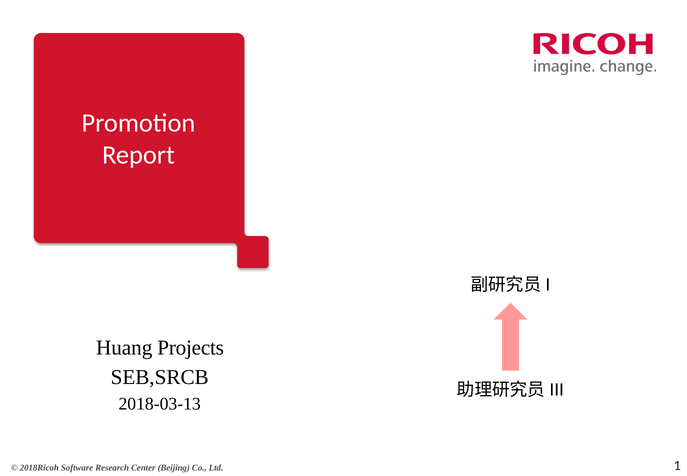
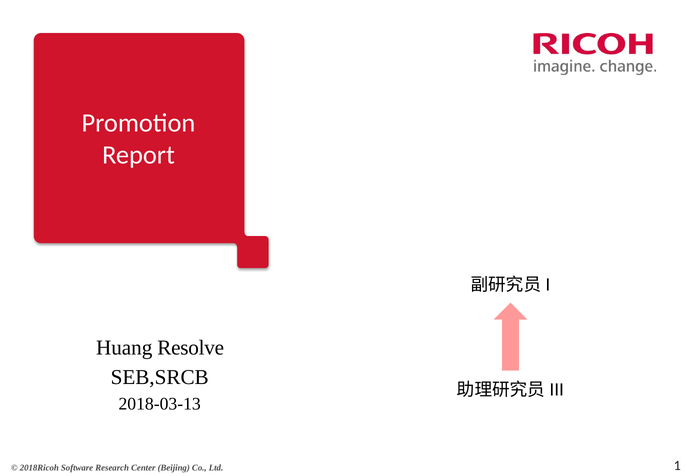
Projects: Projects -> Resolve (191, 348)
